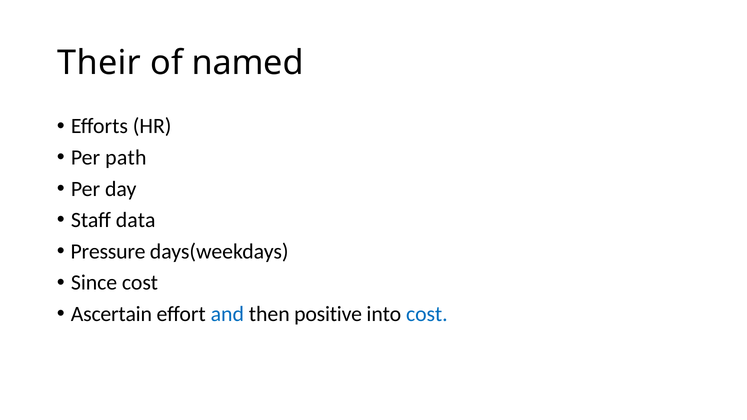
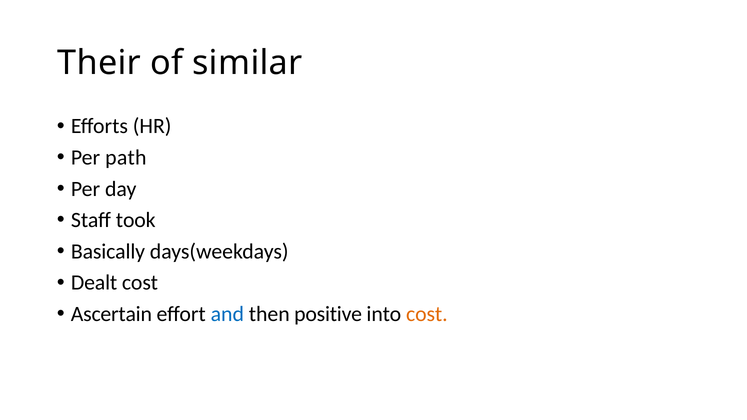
named: named -> similar (247, 63)
data: data -> took (136, 220)
Pressure: Pressure -> Basically (108, 252)
Since: Since -> Dealt (94, 283)
cost colour: blue -> orange (427, 314)
